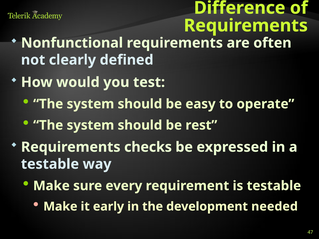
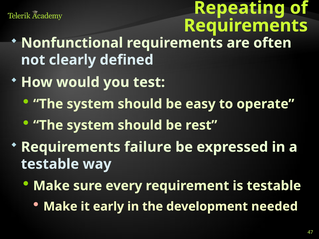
Difference: Difference -> Repeating (240, 8)
checks: checks -> failure (148, 147)
